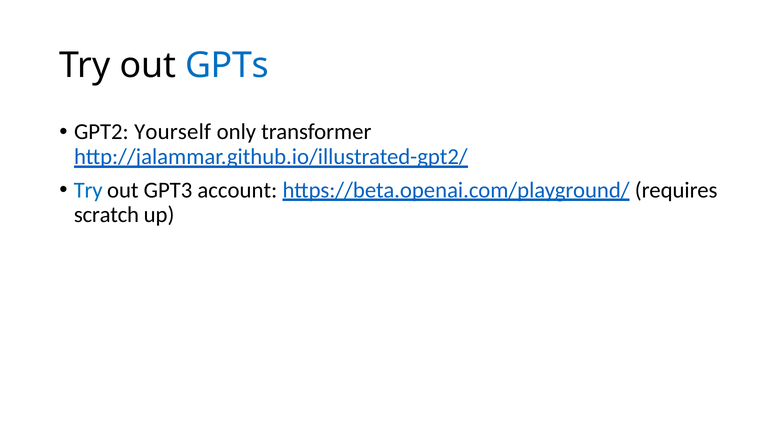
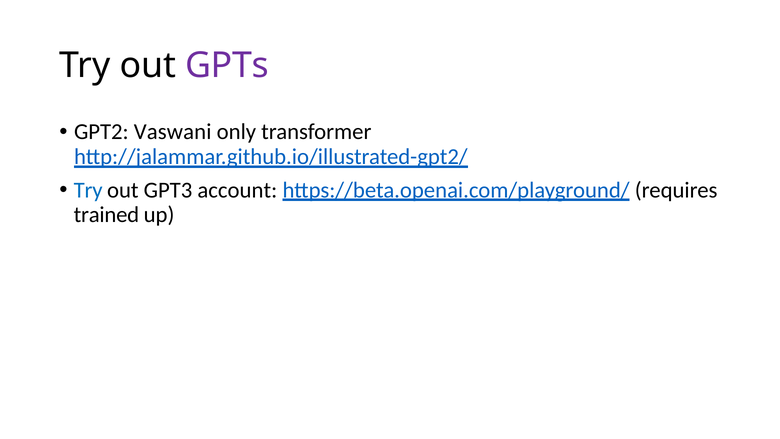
GPTs colour: blue -> purple (227, 66)
Yourself: Yourself -> Vaswani (173, 132)
scratch: scratch -> trained (106, 215)
